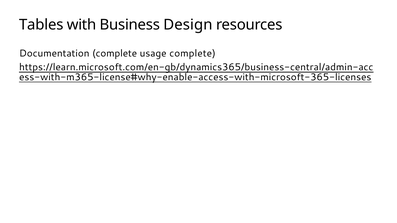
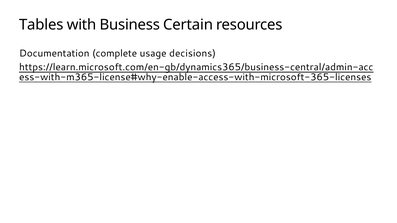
Design: Design -> Certain (188, 25)
usage complete: complete -> decisions (193, 53)
